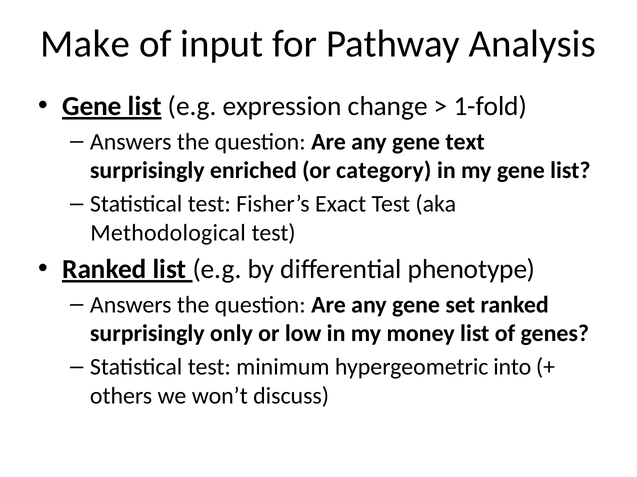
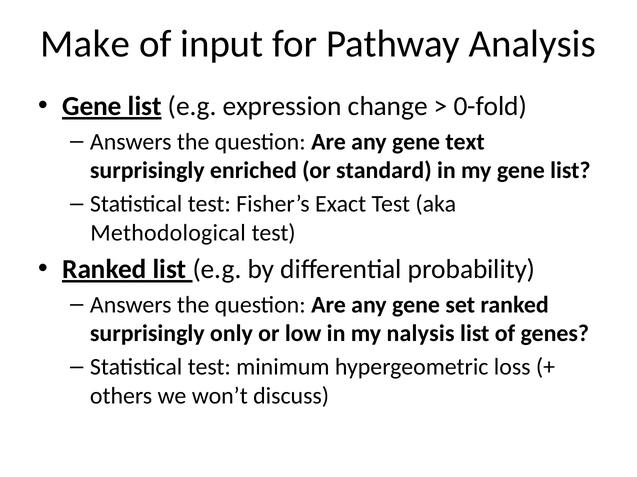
1-fold: 1-fold -> 0-fold (490, 107)
category: category -> standard (384, 171)
phenotype: phenotype -> probability (472, 270)
money: money -> nalysis (421, 334)
into: into -> loss (512, 368)
